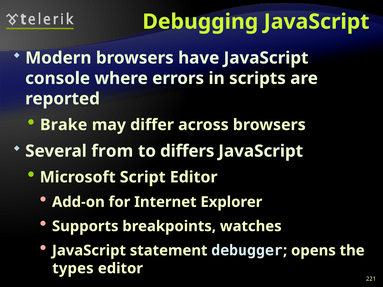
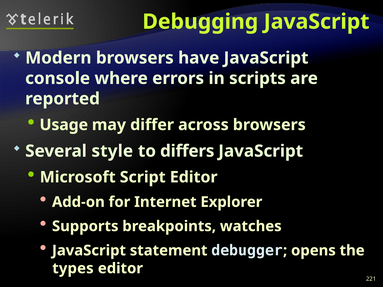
Brake: Brake -> Usage (64, 125)
from: from -> style (112, 151)
